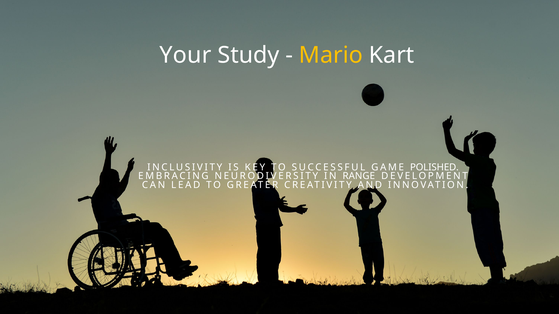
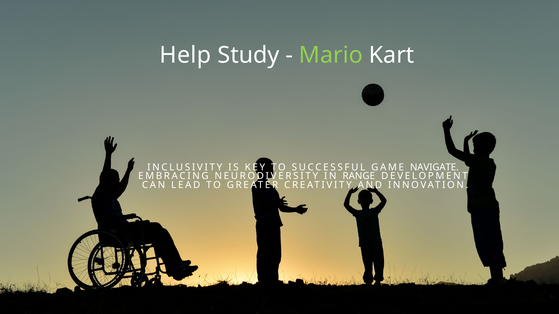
Your: Your -> Help (185, 55)
Mario colour: yellow -> light green (331, 55)
POLISHED: POLISHED -> NAVIGATE (434, 168)
